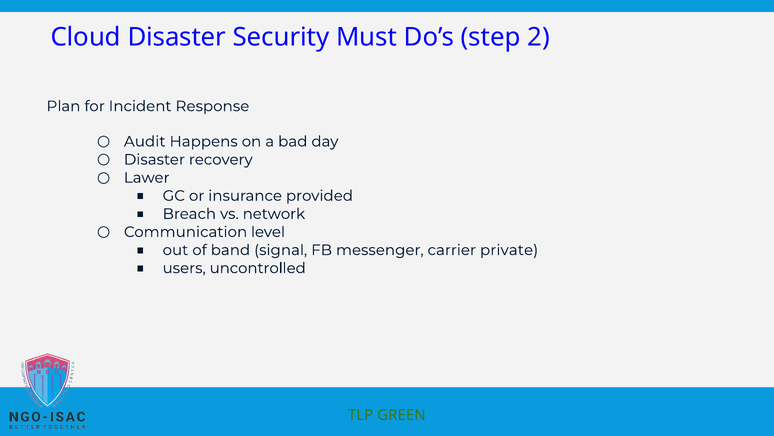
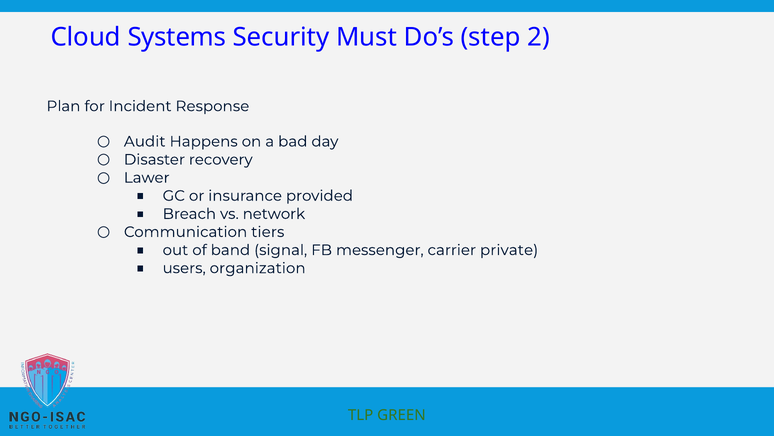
Cloud Disaster: Disaster -> Systems (177, 37)
level: level -> tiers (268, 232)
uncontrolled: uncontrolled -> organization (258, 268)
